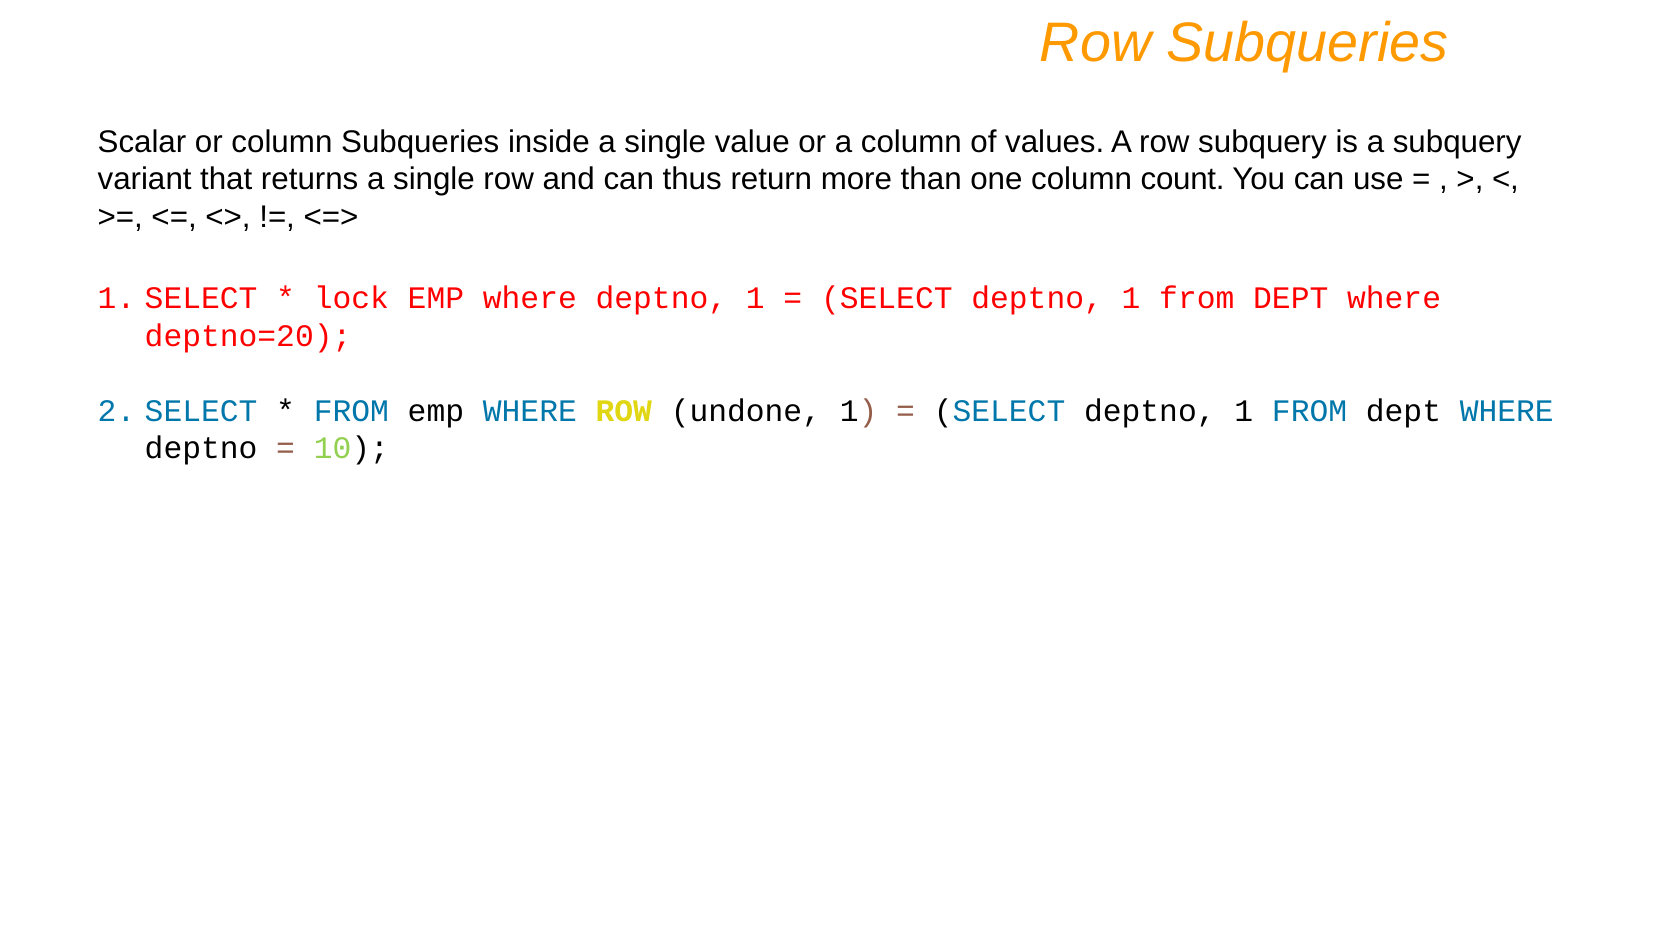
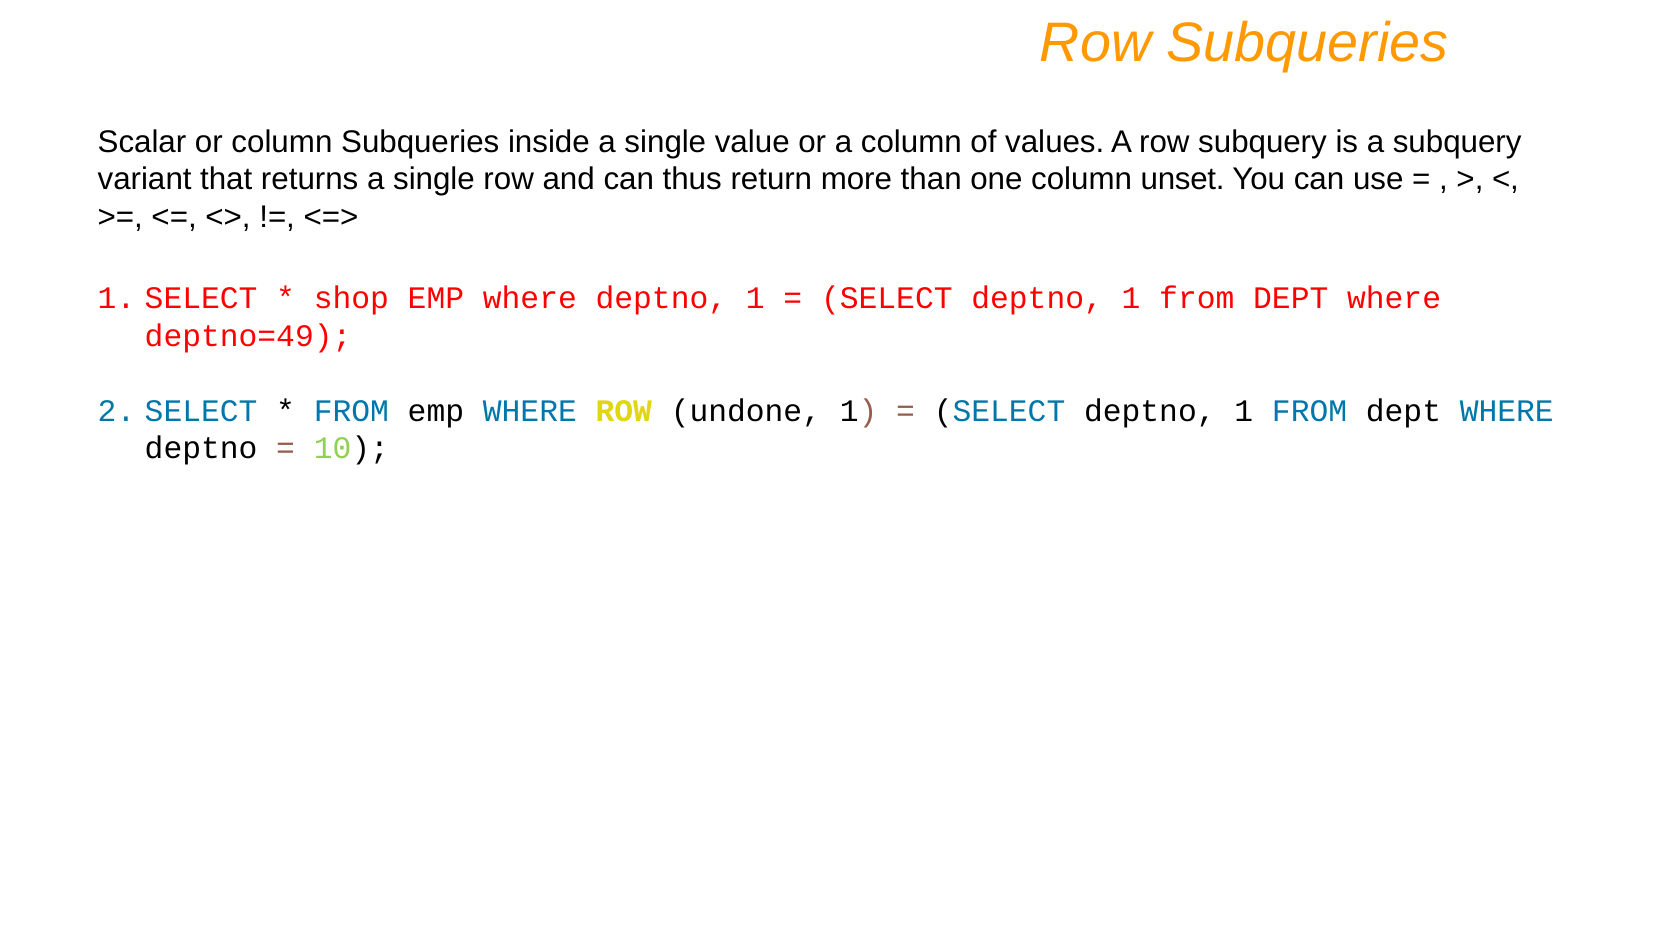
count: count -> unset (1183, 179)
lock: lock -> shop (351, 298)
deptno=20: deptno=20 -> deptno=49 (248, 336)
